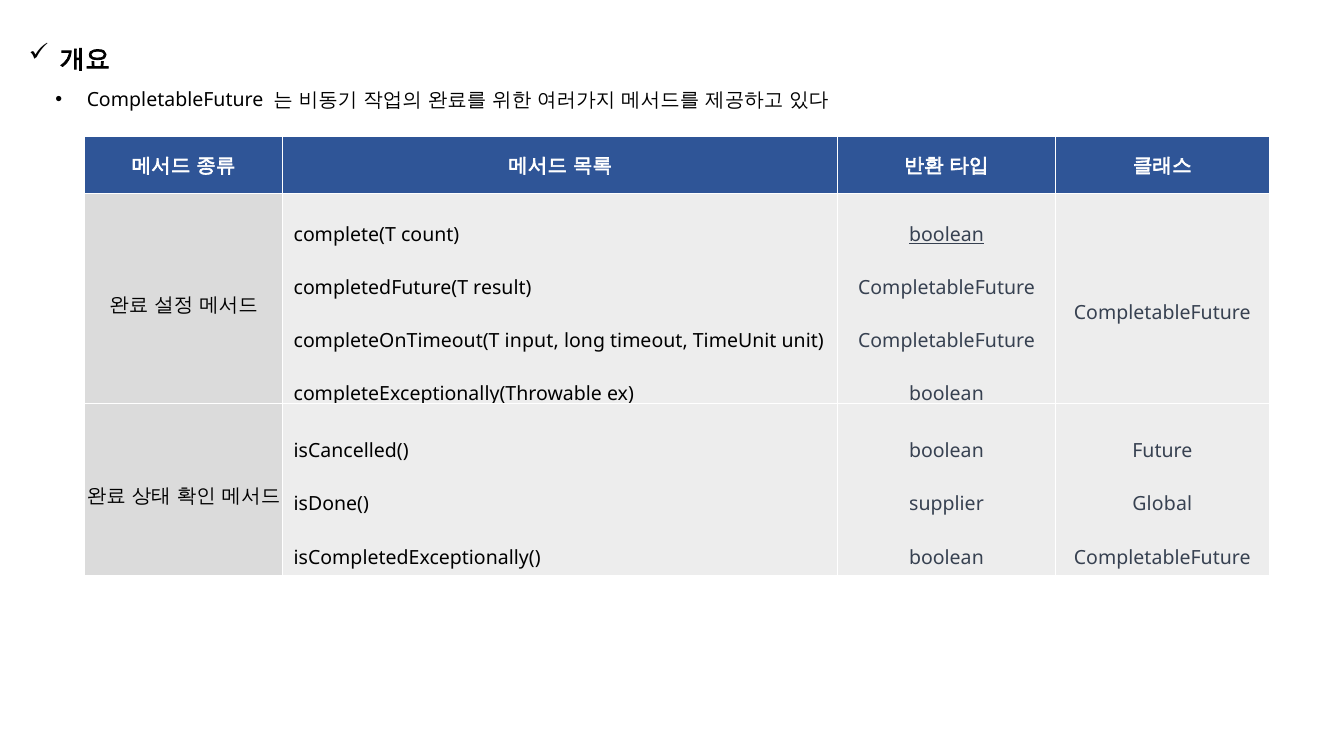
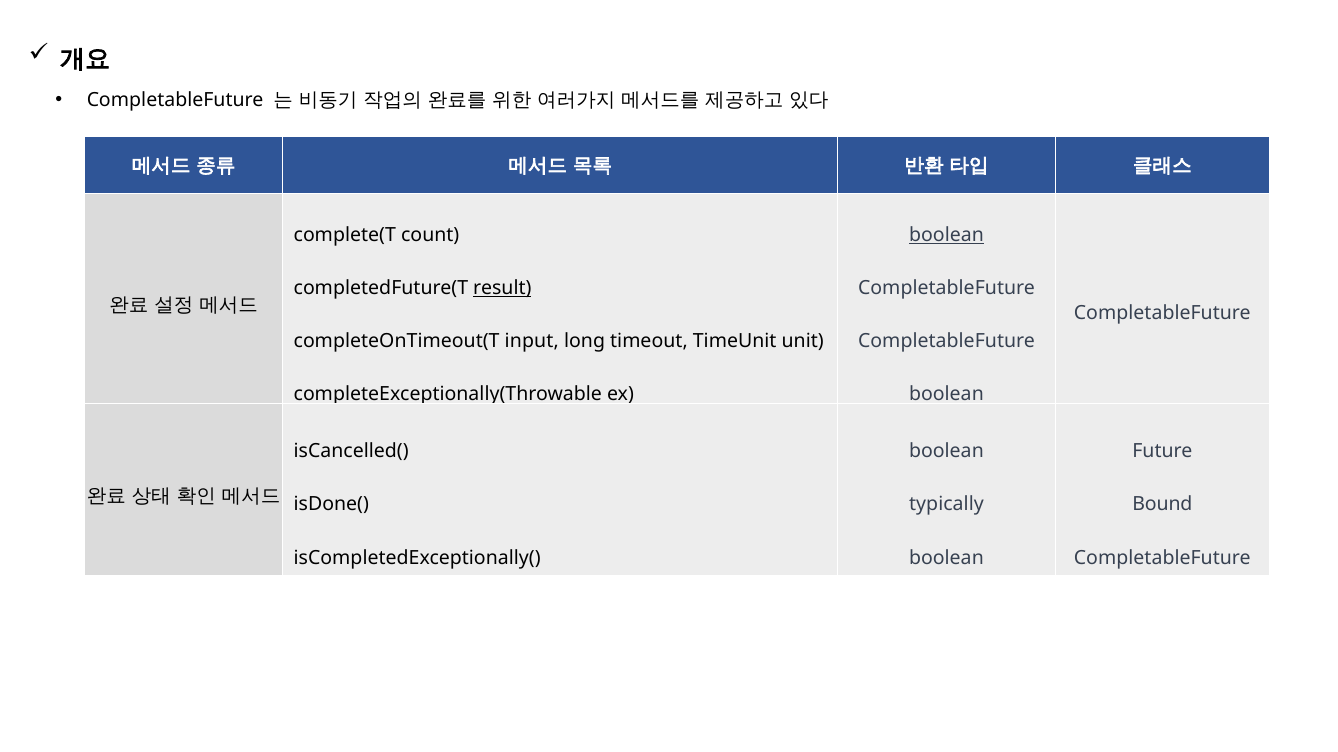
result underline: none -> present (502, 288)
supplier: supplier -> typically (946, 505)
Global: Global -> Bound (1162, 505)
